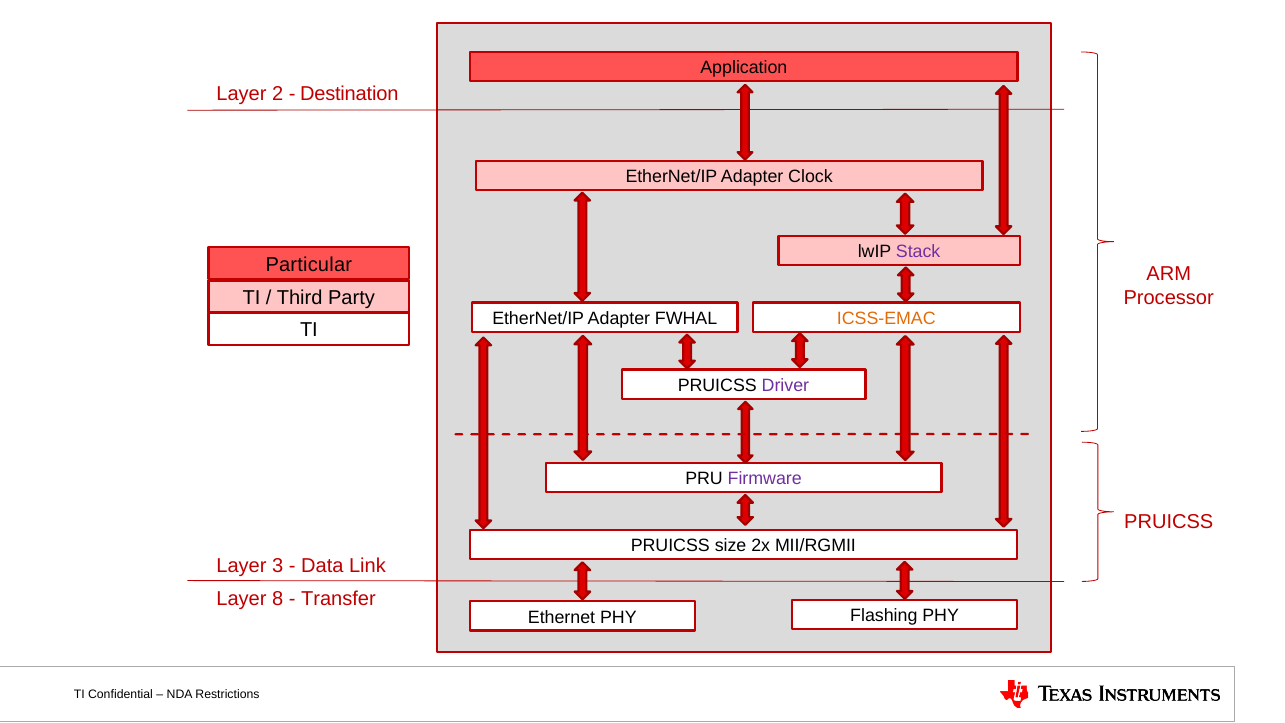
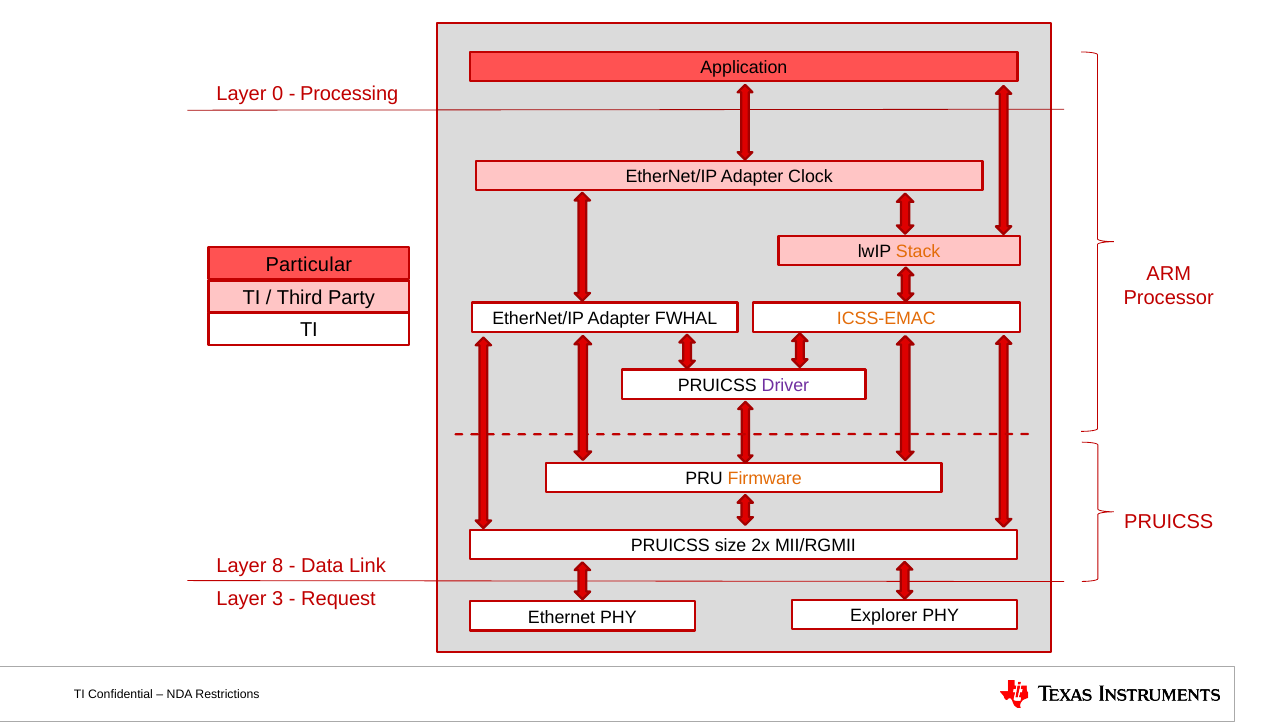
2: 2 -> 0 (278, 94)
Destination: Destination -> Processing (349, 94)
Stack colour: purple -> orange (918, 252)
Firmware colour: purple -> orange (765, 479)
3: 3 -> 8 (278, 565)
8: 8 -> 3 (278, 599)
Transfer: Transfer -> Request (338, 599)
Flashing: Flashing -> Explorer (884, 616)
